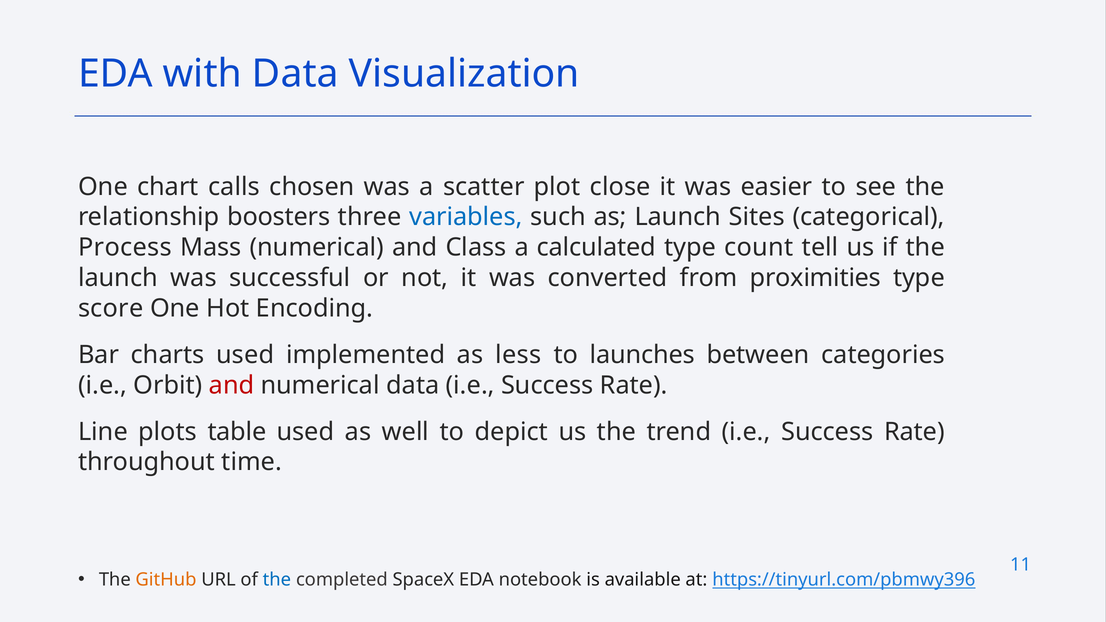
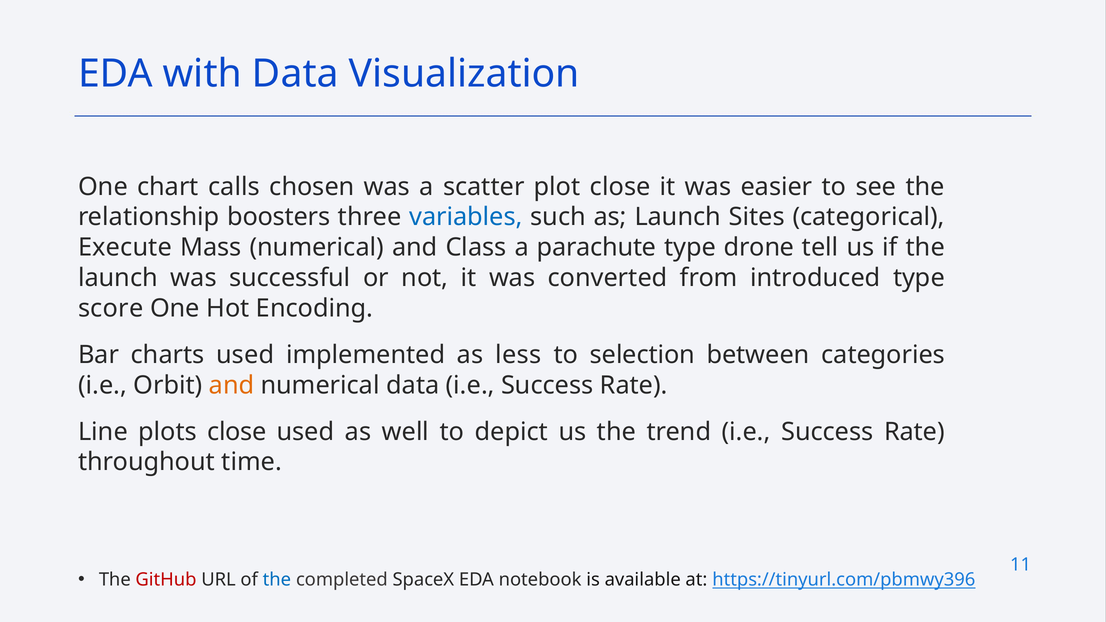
Process: Process -> Execute (125, 248)
calculated: calculated -> parachute (597, 248)
count: count -> drone (759, 248)
proximities: proximities -> introduced (815, 278)
launches: launches -> selection (642, 355)
and colour: red -> orange (232, 385)
plots table: table -> close (237, 432)
GitHub colour: orange -> red (166, 580)
